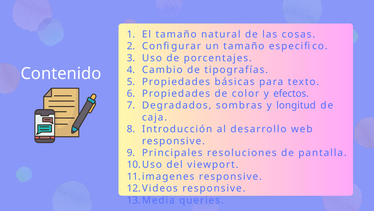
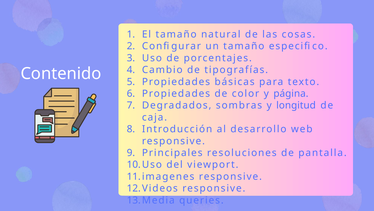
efectos: efectos -> página (291, 93)
